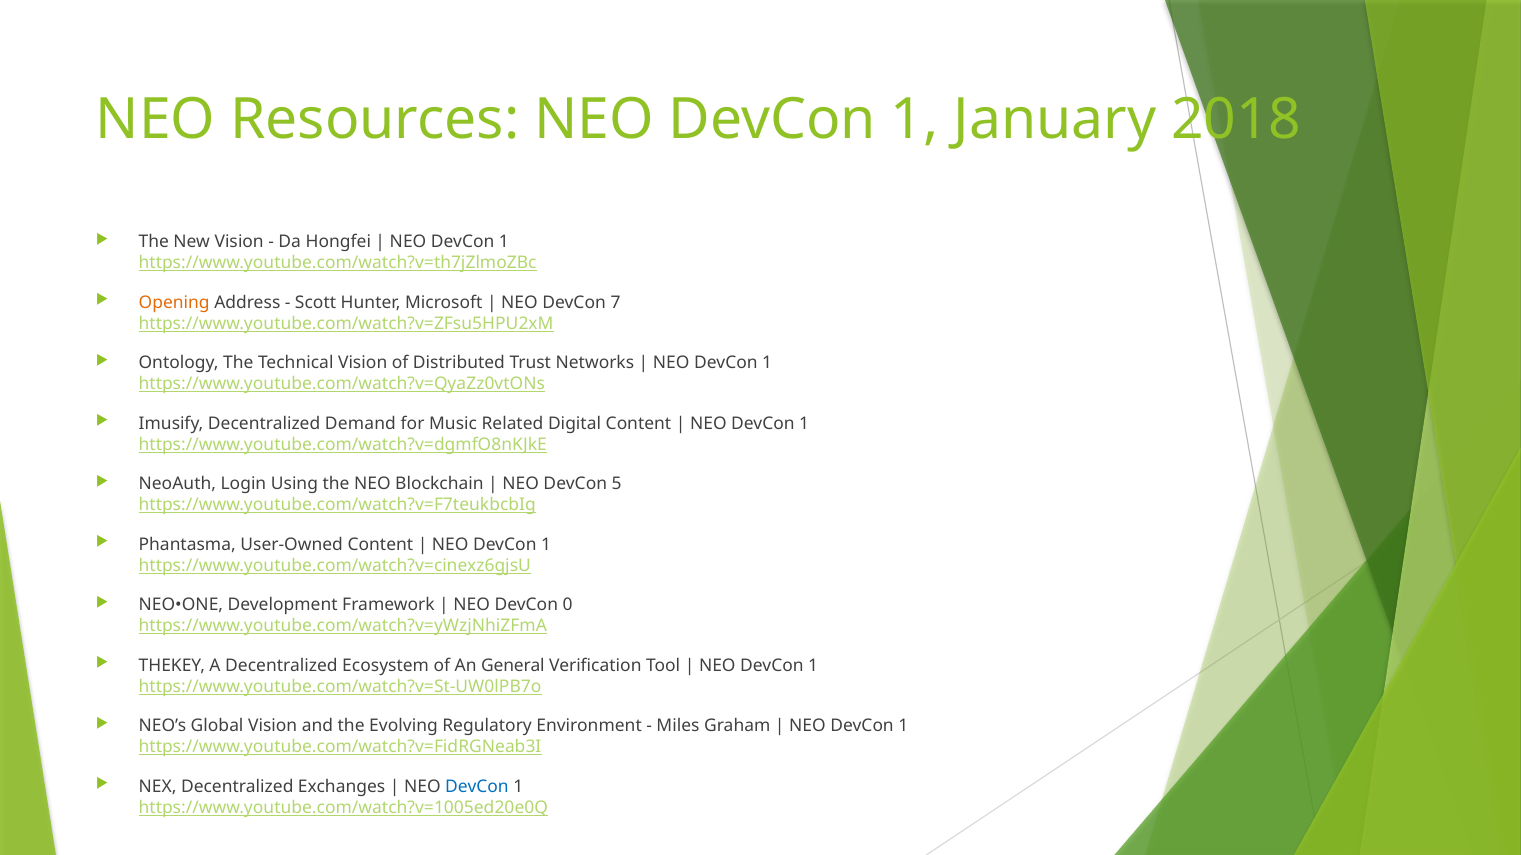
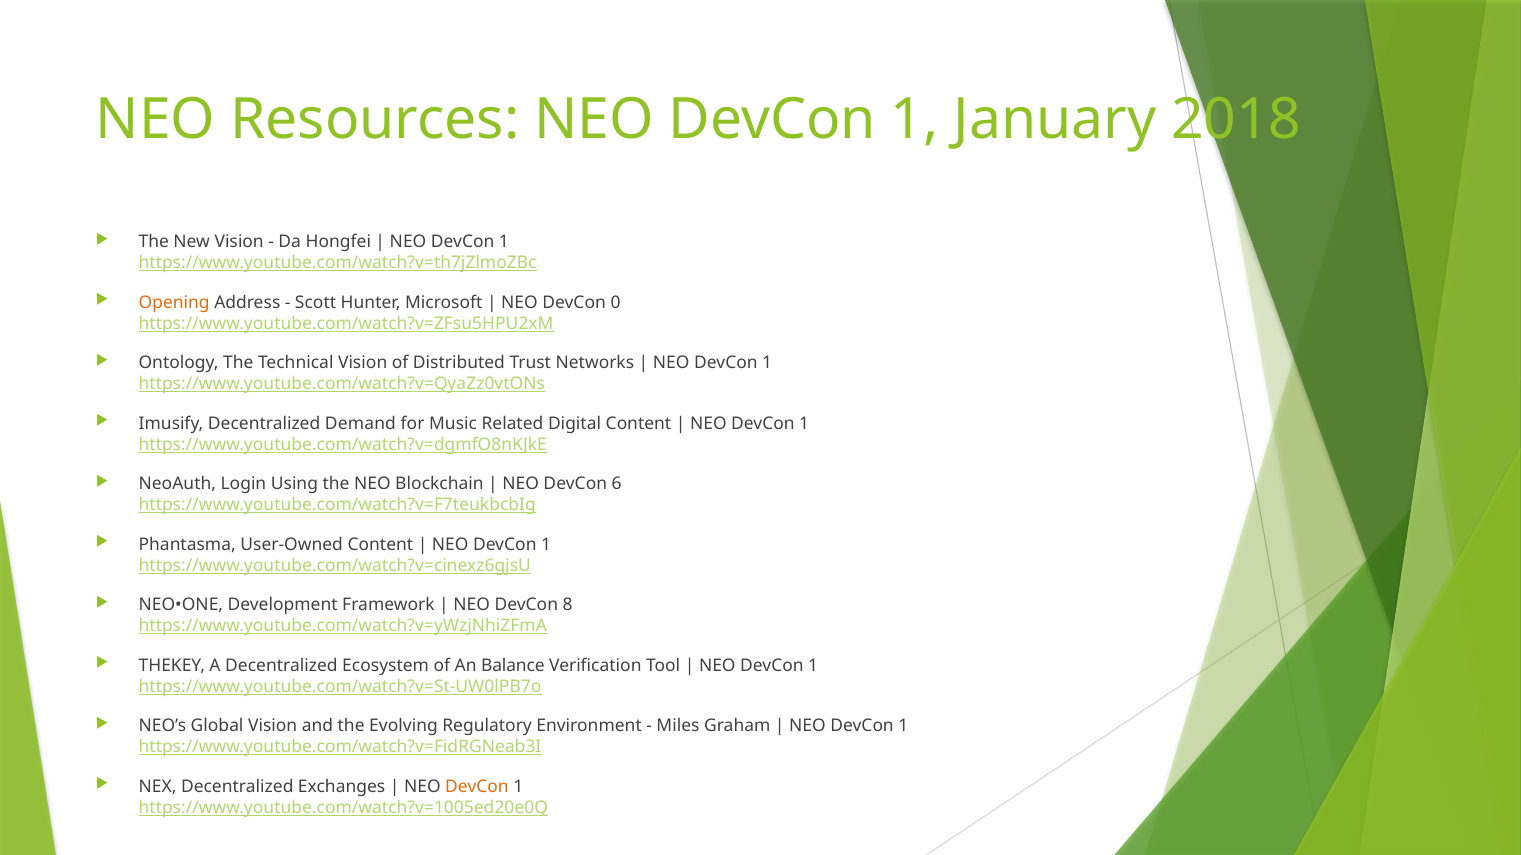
7: 7 -> 0 (615, 303)
5: 5 -> 6 (617, 484)
0: 0 -> 8 (568, 605)
General: General -> Balance (513, 666)
DevCon colour: blue -> orange (477, 787)
